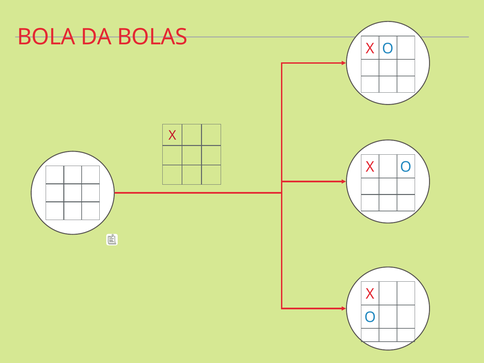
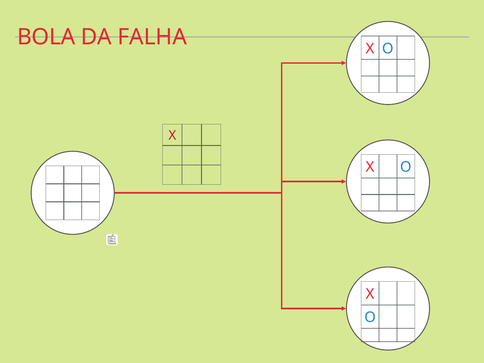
BOLAS: BOLAS -> FALHA (152, 37)
